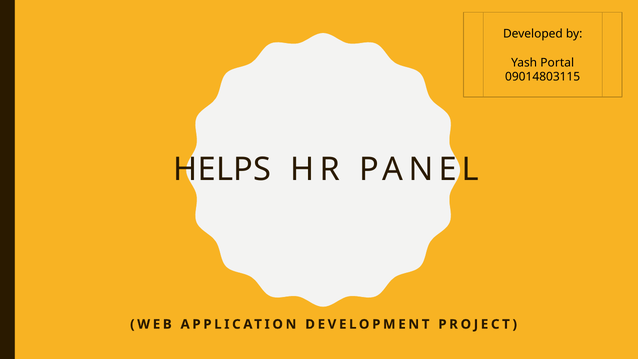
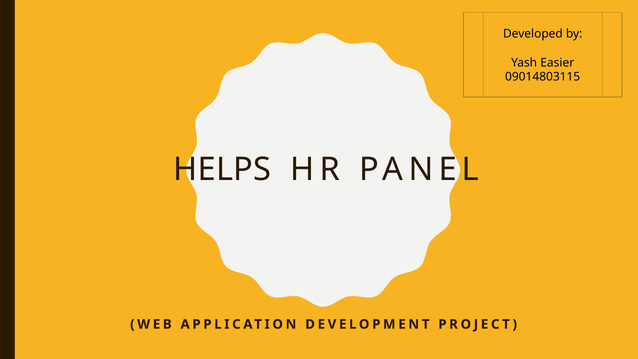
Portal: Portal -> Easier (557, 63)
